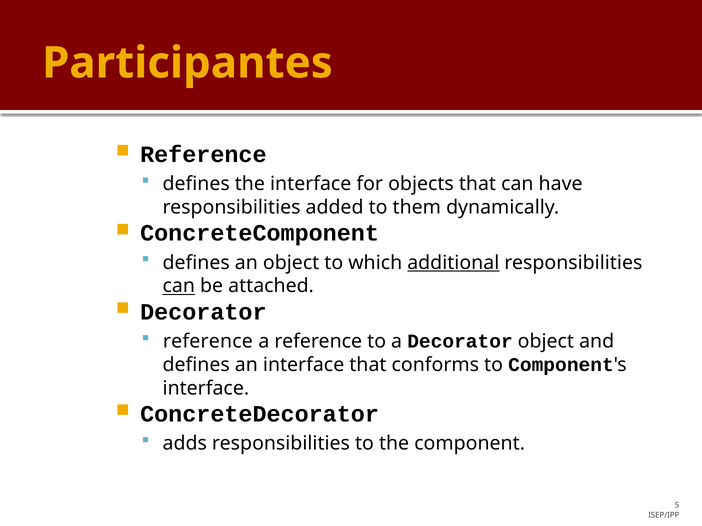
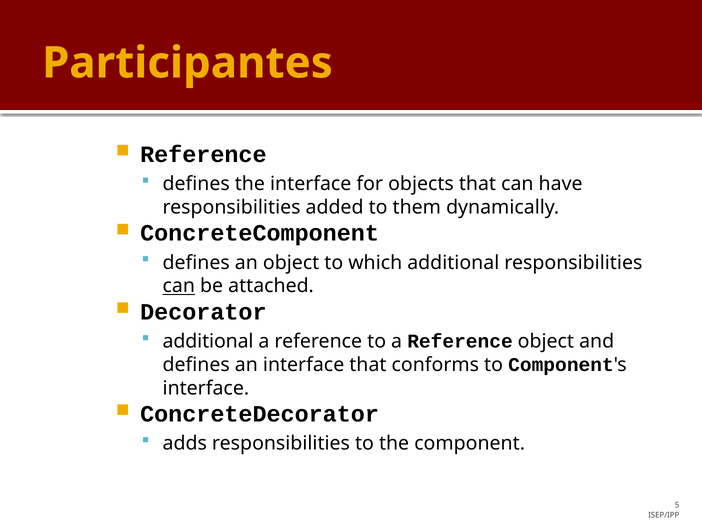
additional underline: present -> none (453, 263)
reference: reference -> additional (208, 342)
to a Decorator: Decorator -> Reference (460, 342)
